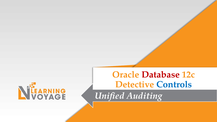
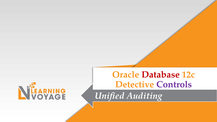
Controls colour: blue -> purple (174, 84)
